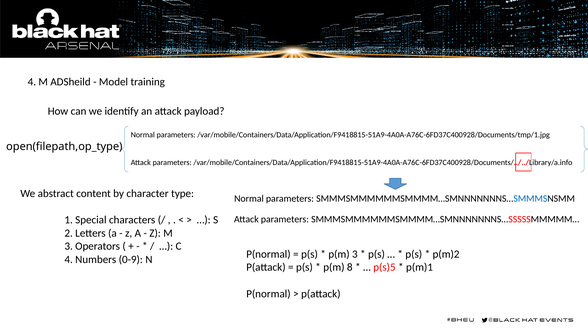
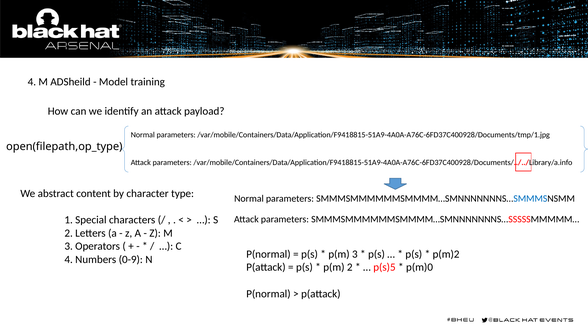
p(m 8: 8 -> 2 (350, 267)
p(m)1: p(m)1 -> p(m)0 (419, 267)
